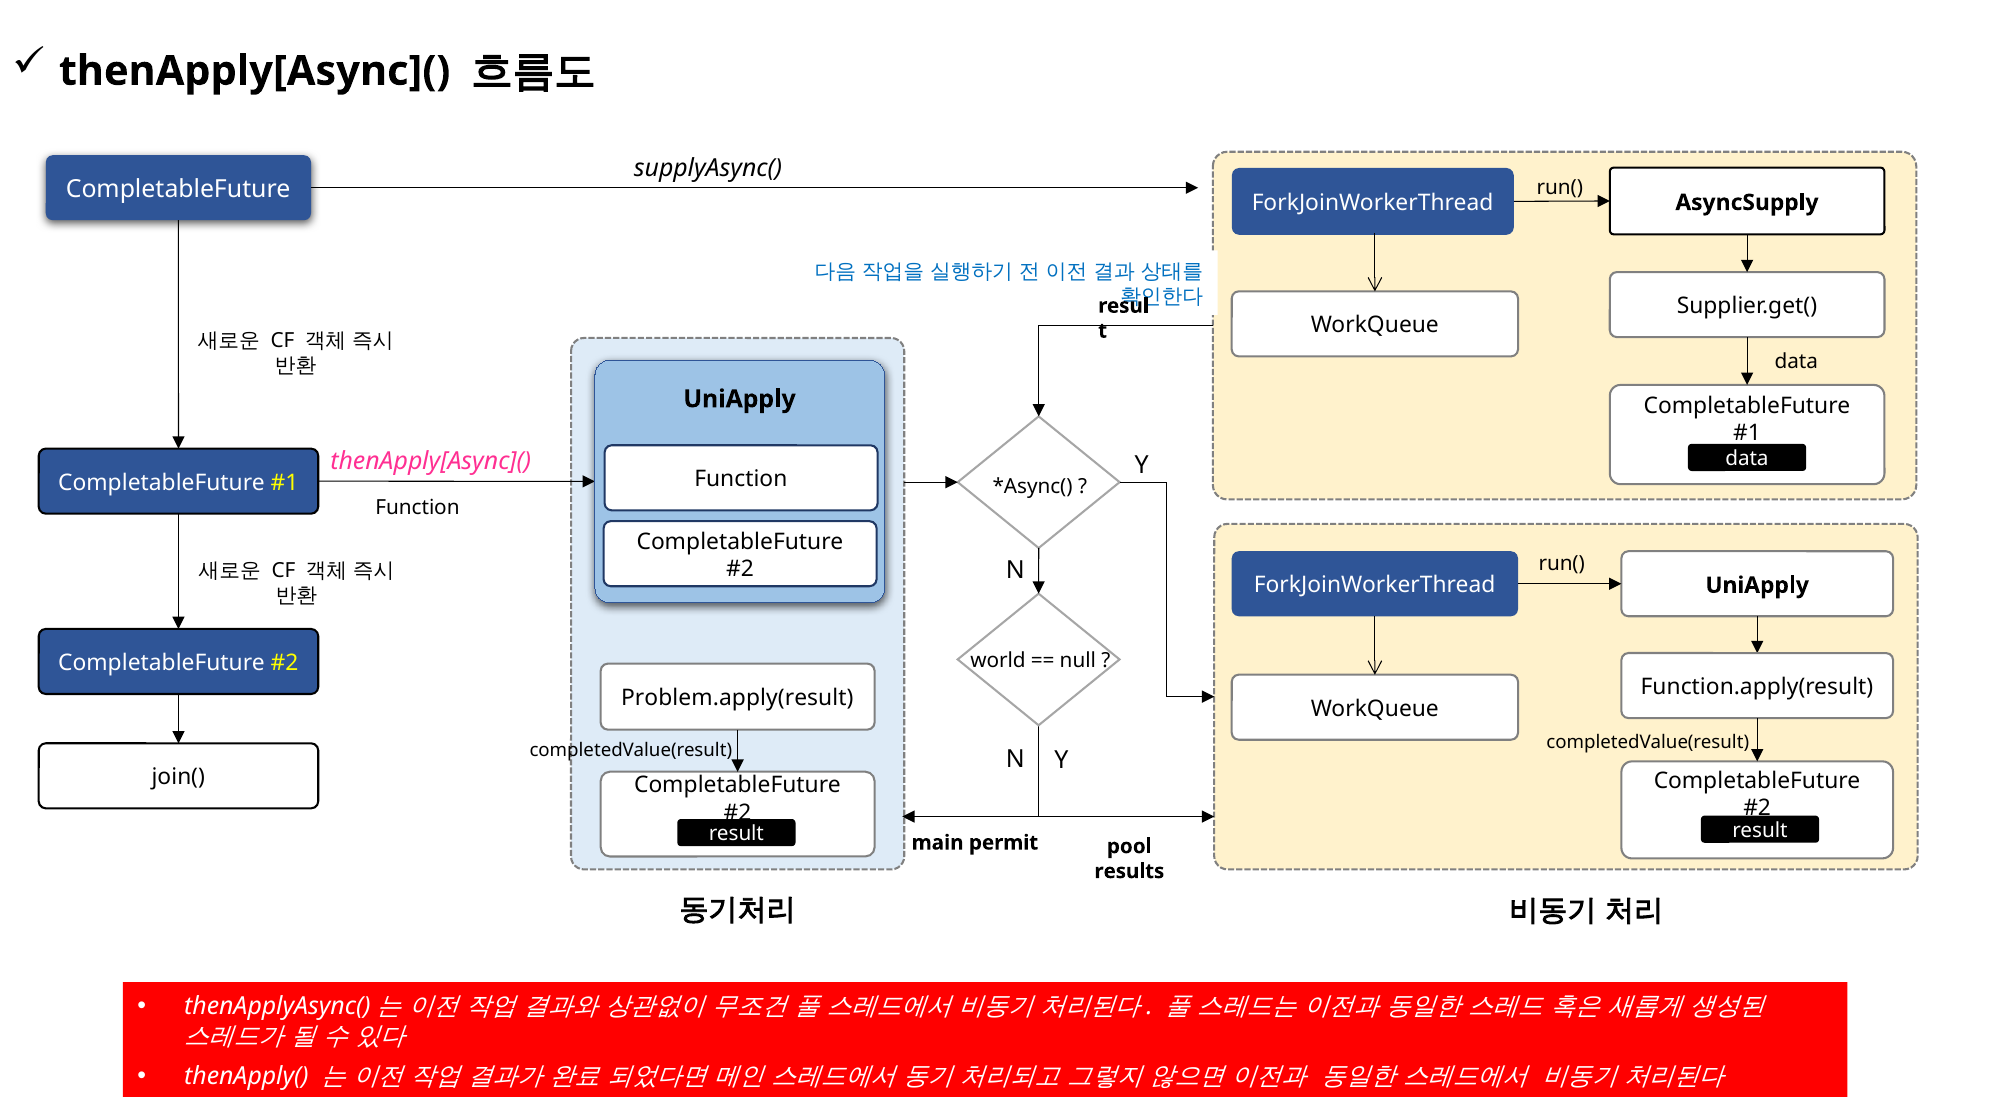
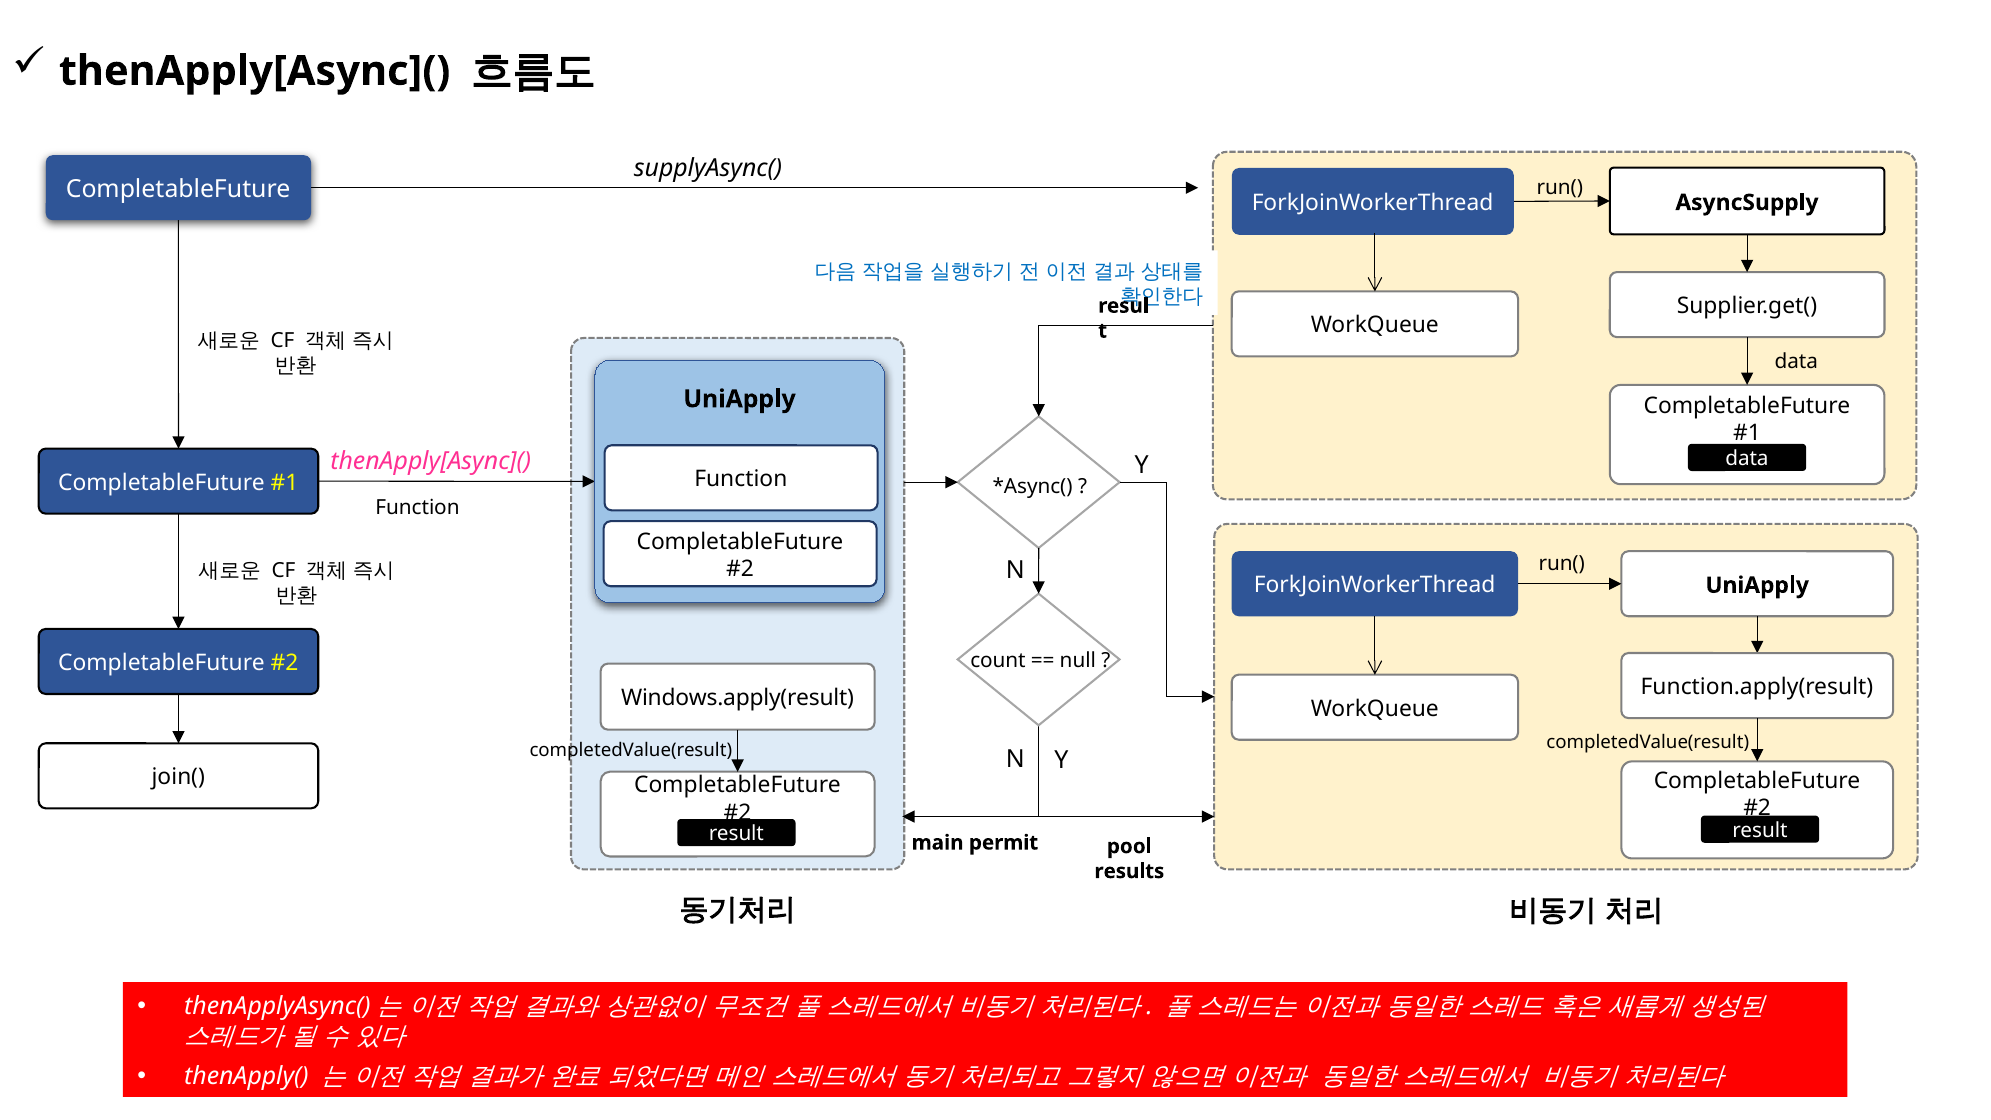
world: world -> count (998, 660)
Problem.apply(result: Problem.apply(result -> Windows.apply(result (737, 698)
